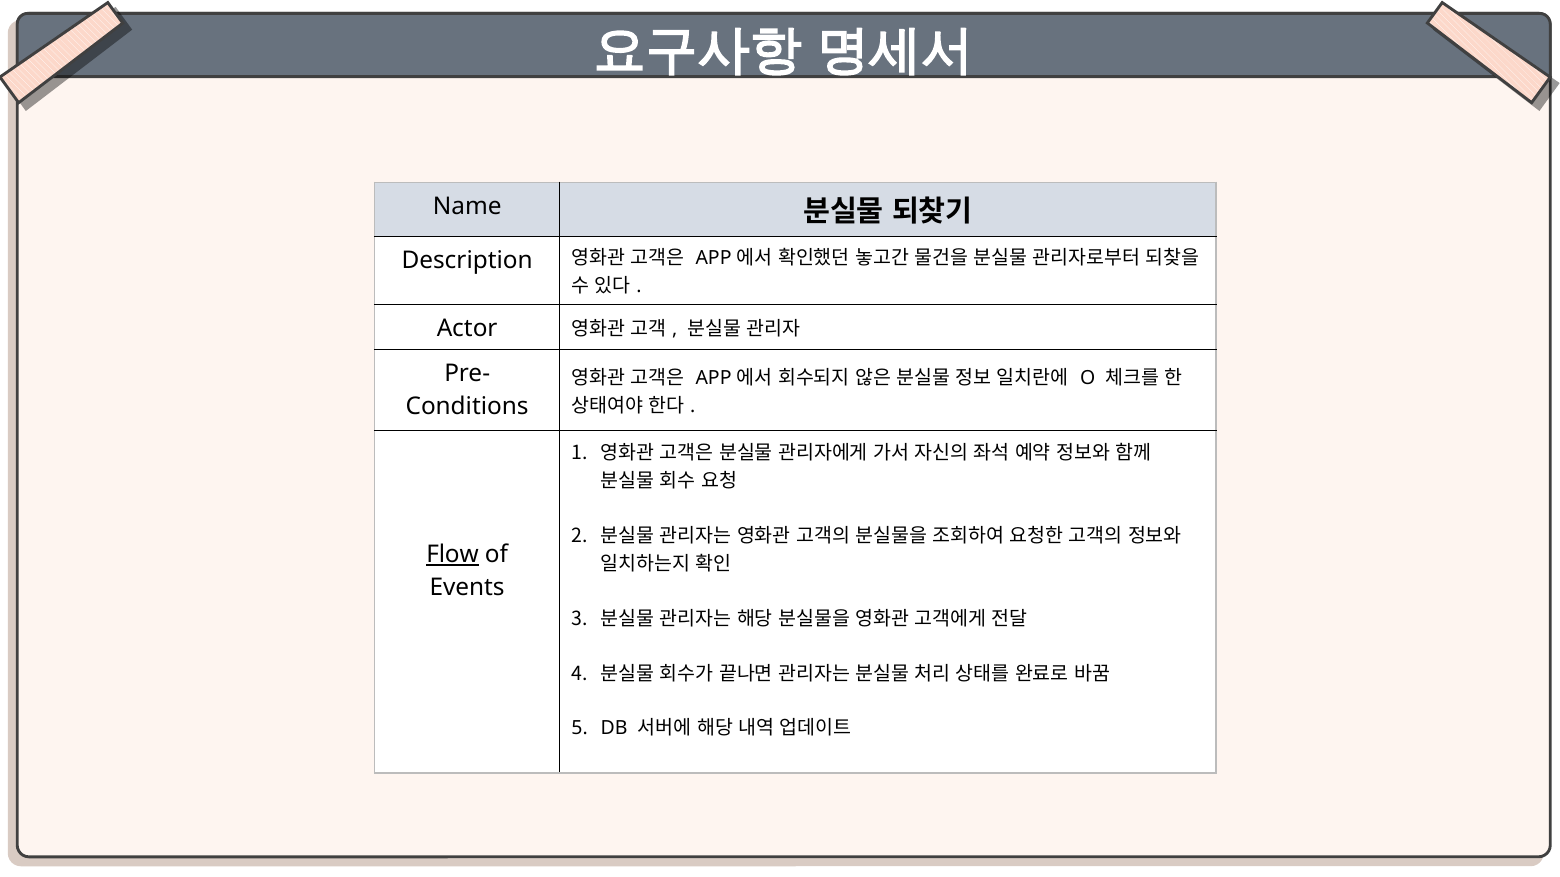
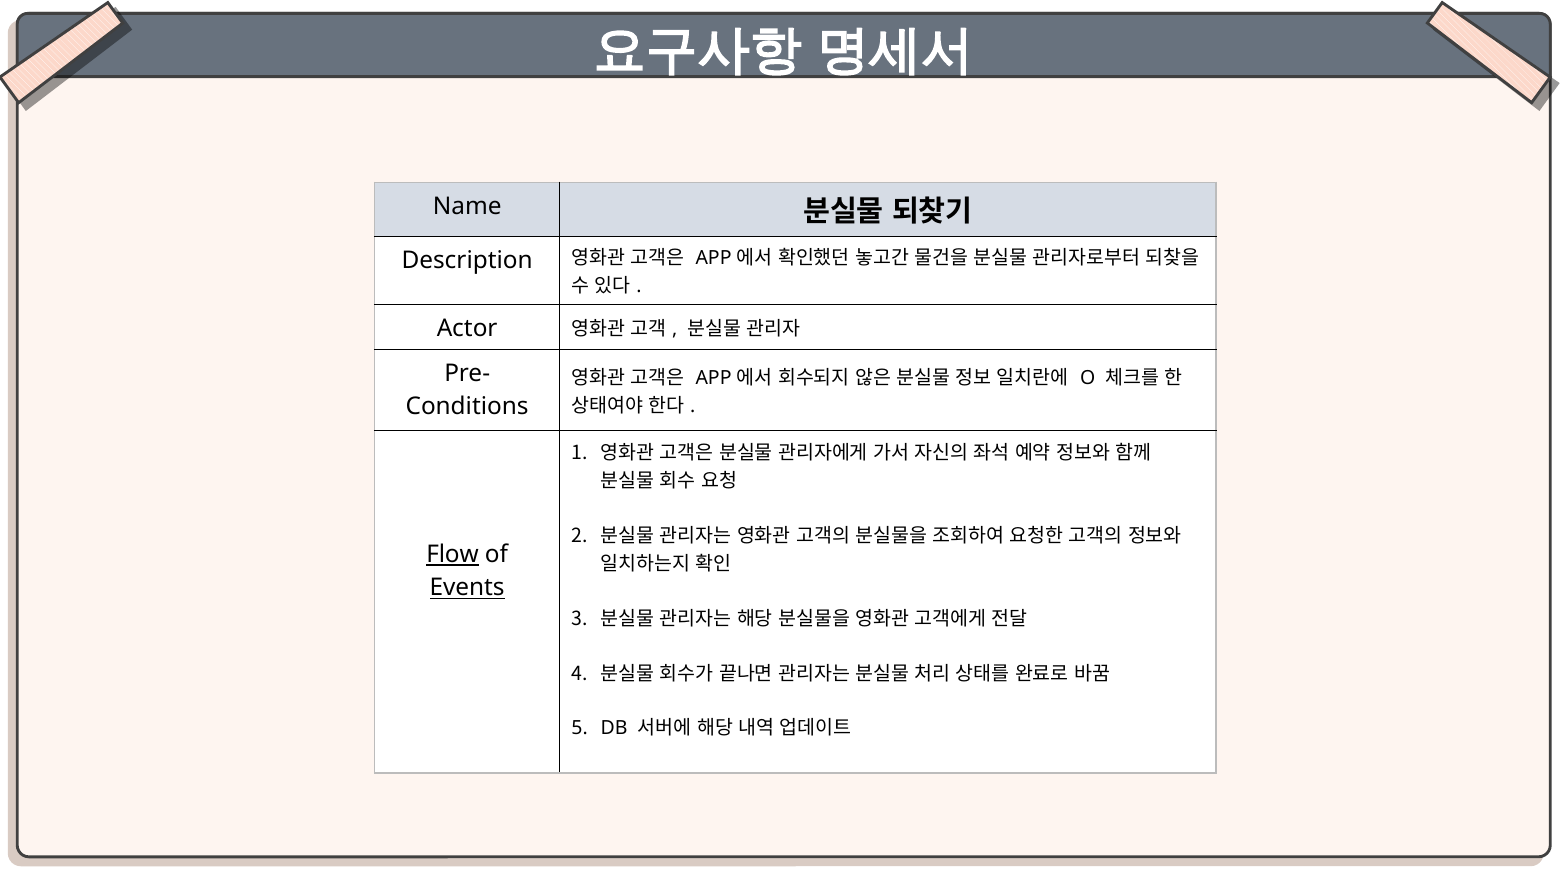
Events underline: none -> present (467, 588)
